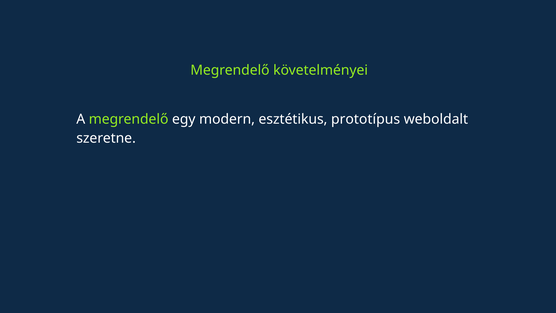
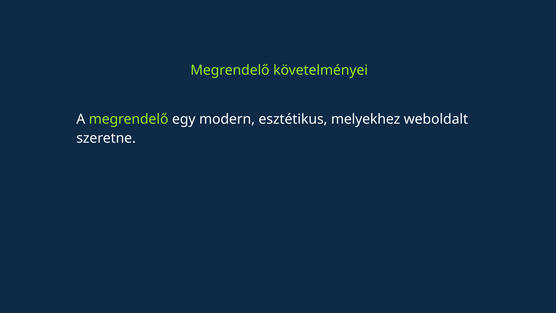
prototípus: prototípus -> melyekhez (366, 119)
